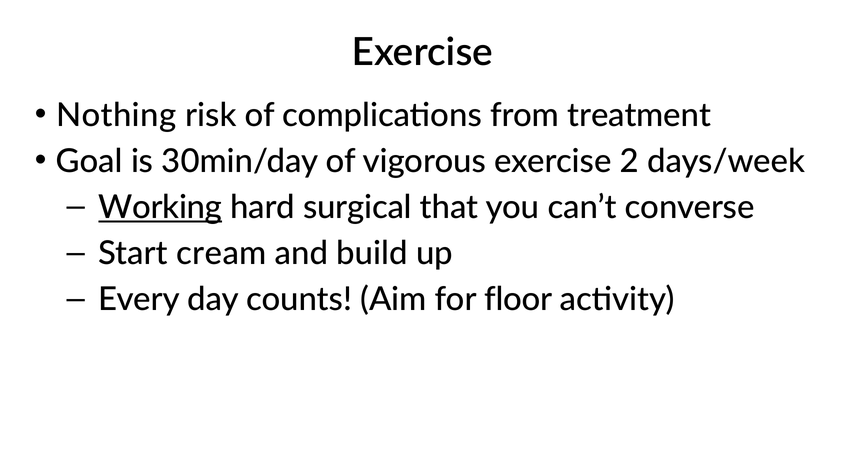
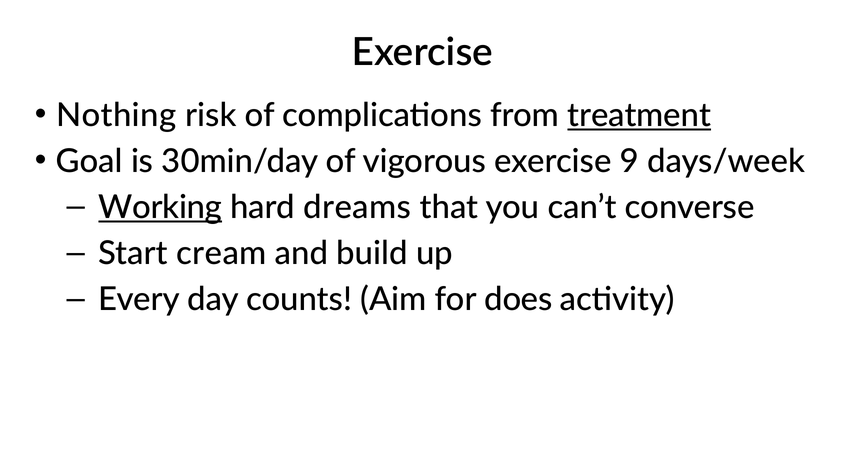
treatment underline: none -> present (639, 115)
2: 2 -> 9 (629, 161)
surgical: surgical -> dreams (357, 208)
floor: floor -> does (518, 300)
